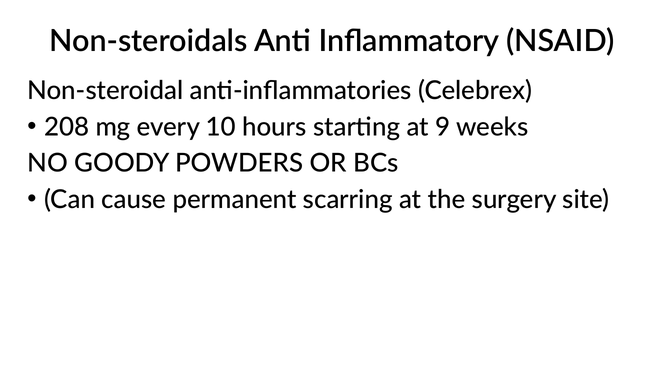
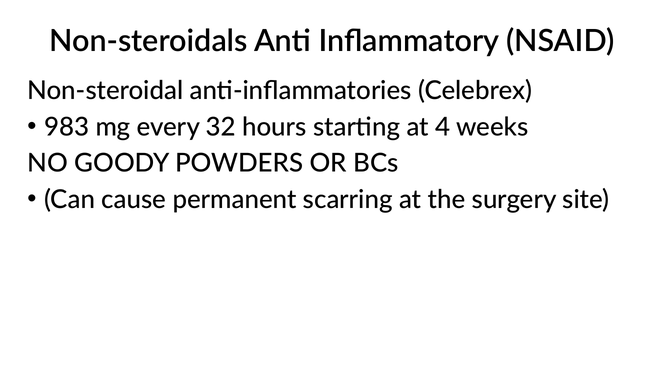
208: 208 -> 983 (67, 127)
10: 10 -> 32 (221, 127)
9: 9 -> 4 (443, 127)
